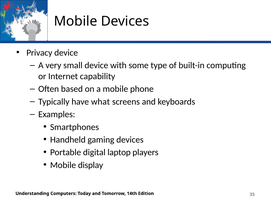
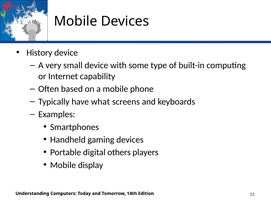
Privacy: Privacy -> History (39, 52)
laptop: laptop -> others (119, 152)
